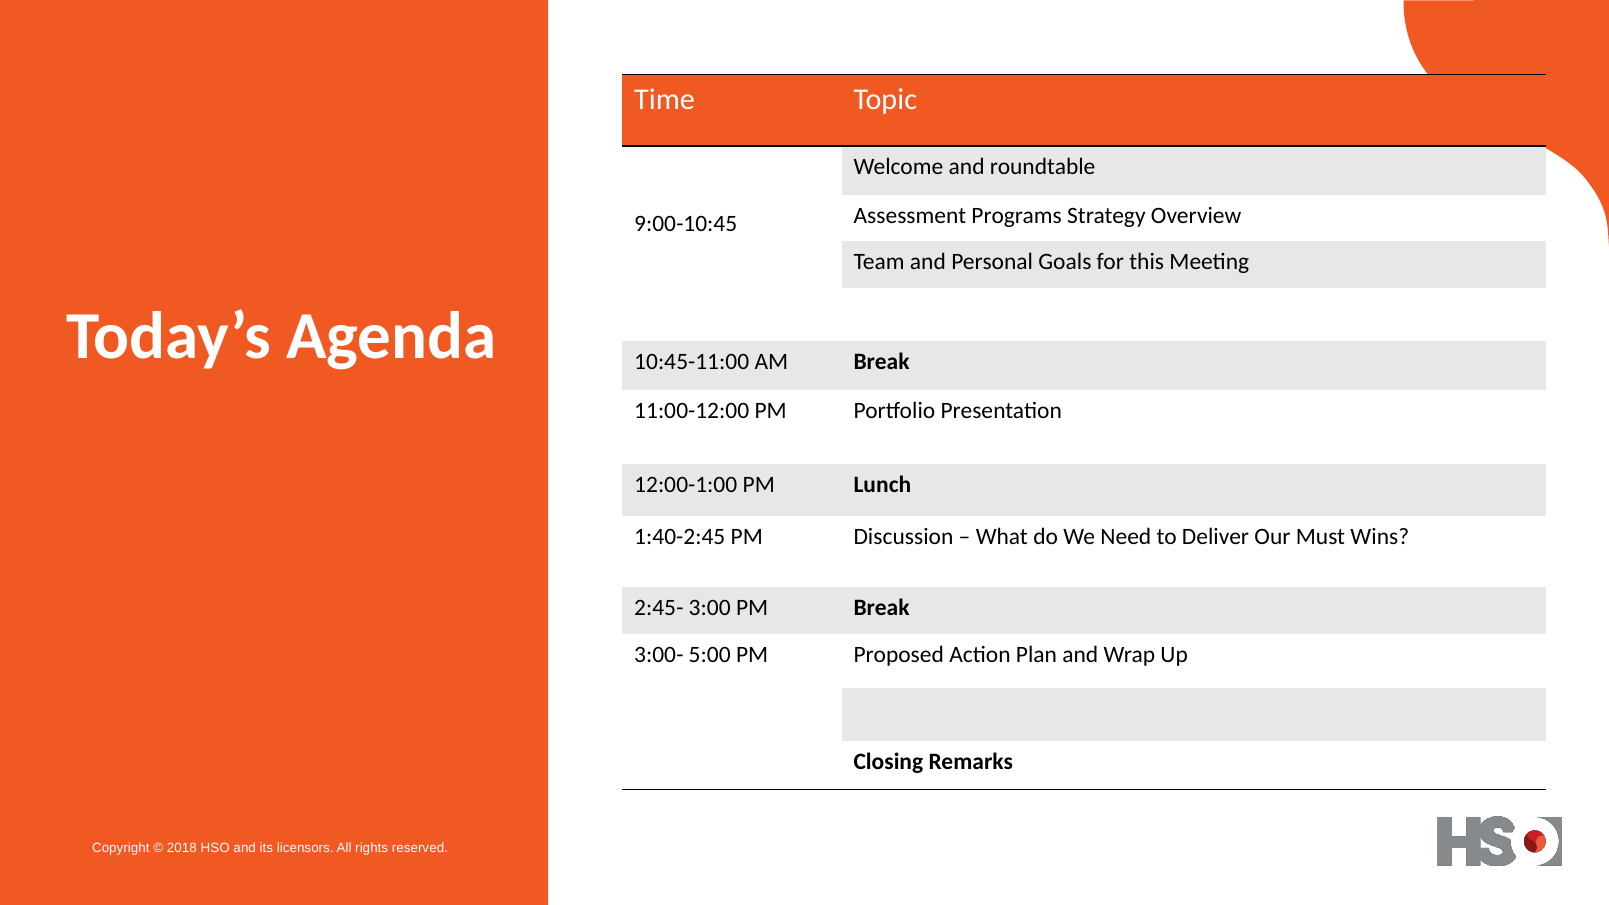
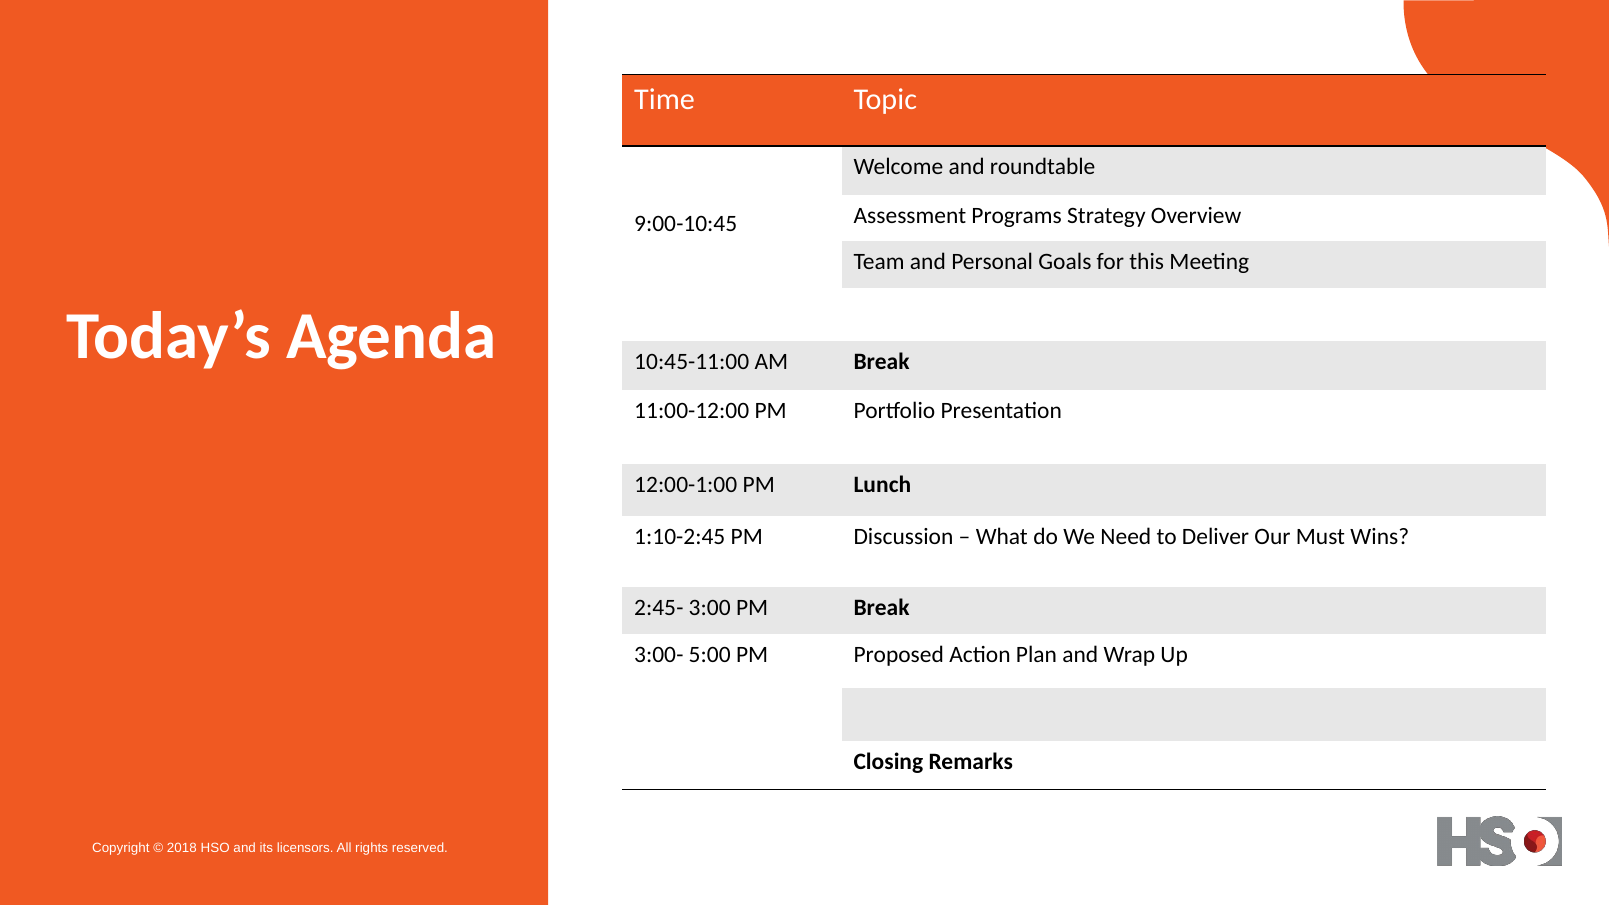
1:40-2:45: 1:40-2:45 -> 1:10-2:45 (680, 537)
